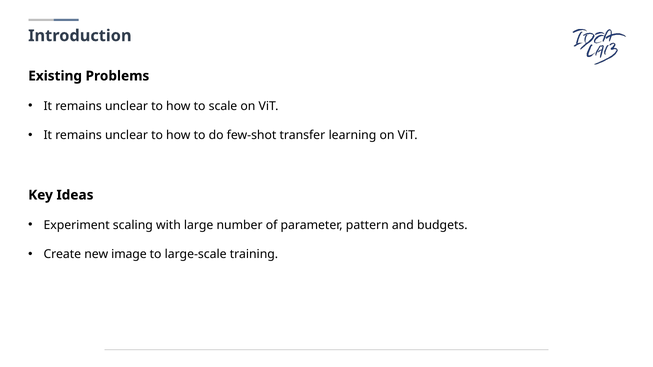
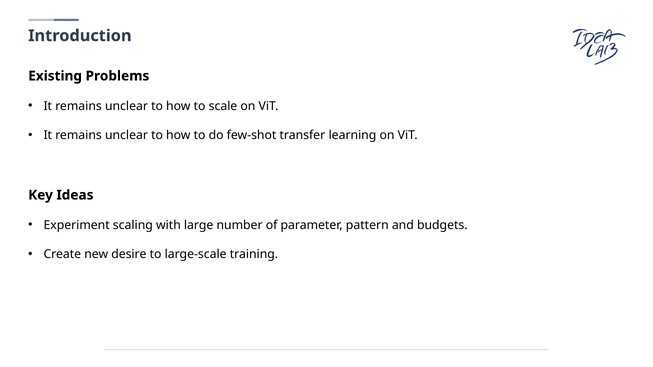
image: image -> desire (129, 255)
